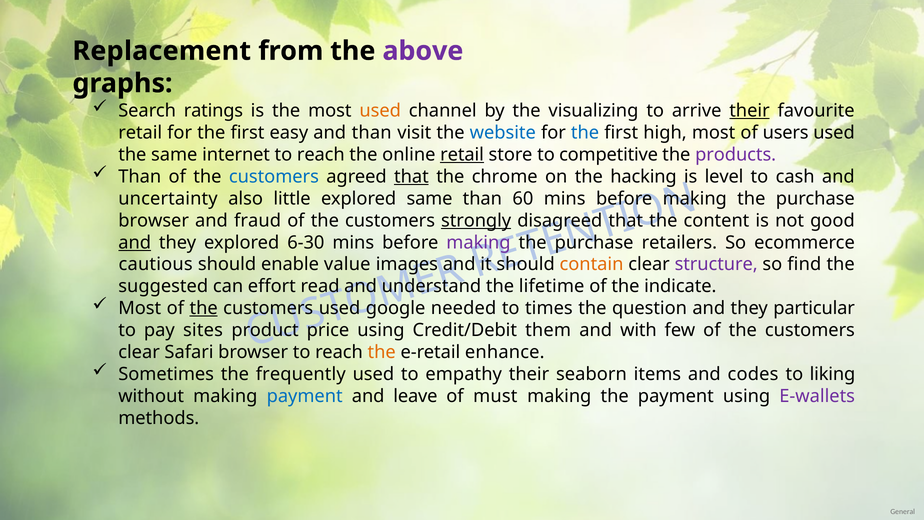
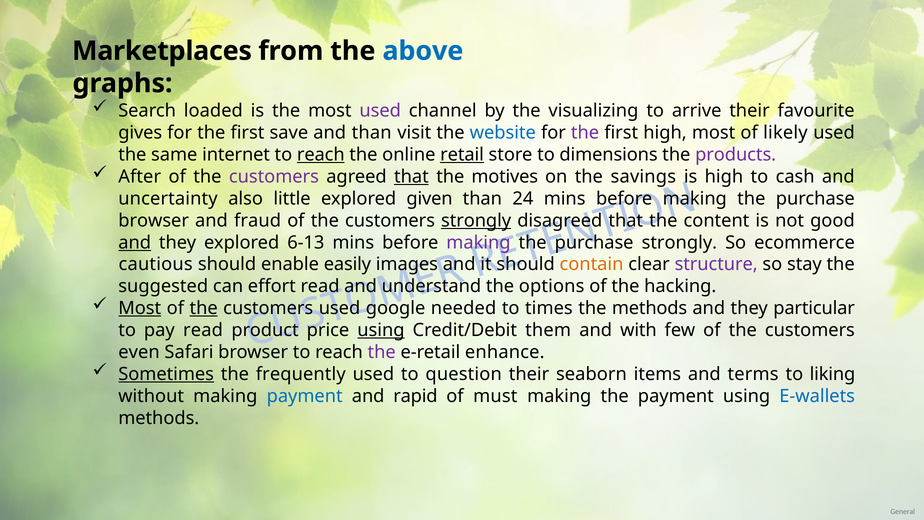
Replacement: Replacement -> Marketplaces (162, 51)
above colour: purple -> blue (423, 51)
ratings: ratings -> loaded (213, 111)
used colour: orange -> purple (380, 111)
their underline: present -> none (749, 111)
retail: retail -> gives (140, 133)
easy: easy -> save (289, 133)
the colour: blue -> purple (585, 133)
users: users -> likely (785, 133)
reach underline: none -> present (321, 155)
competitive: competitive -> dimensions (609, 155)
Than: Than -> After (140, 177)
customers colour: blue -> purple (274, 177)
chrome: chrome -> motives (505, 177)
hacking: hacking -> savings (643, 177)
is level: level -> high (724, 177)
explored same: same -> given (430, 198)
60: 60 -> 24 (523, 198)
6-30: 6-30 -> 6-13 (306, 242)
retailers: retailers -> strongly (679, 242)
value: value -> easily (347, 264)
find: find -> stay (804, 264)
lifetime: lifetime -> options (552, 286)
indicate: indicate -> hacking (680, 286)
Most underline: none -> present (140, 308)
the question: question -> methods (650, 308)
pay sites: sites -> read (203, 330)
using underline: none -> present (381, 330)
clear: clear -> even (139, 352)
the colour: orange -> purple (382, 352)
Sometimes underline: none -> present (166, 374)
empathy: empathy -> question (464, 374)
codes: codes -> terms (753, 374)
leave: leave -> rapid (415, 396)
E-wallets colour: purple -> blue (817, 396)
